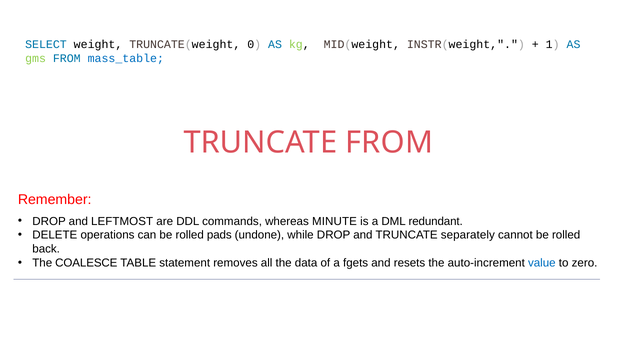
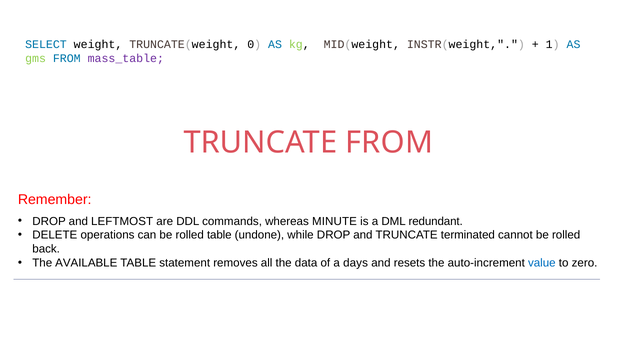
mass_table colour: blue -> purple (126, 58)
rolled pads: pads -> table (219, 235)
separately: separately -> terminated (468, 235)
COALESCE: COALESCE -> AVAILABLE (86, 263)
fgets: fgets -> days (356, 263)
